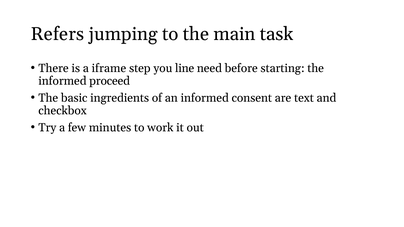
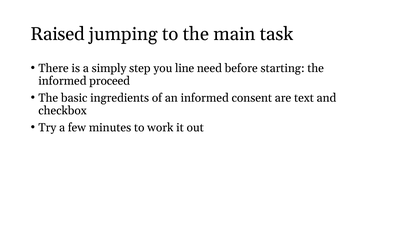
Refers: Refers -> Raised (58, 34)
iframe: iframe -> simply (109, 68)
